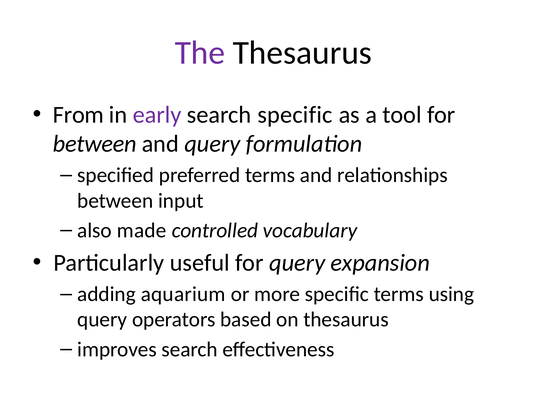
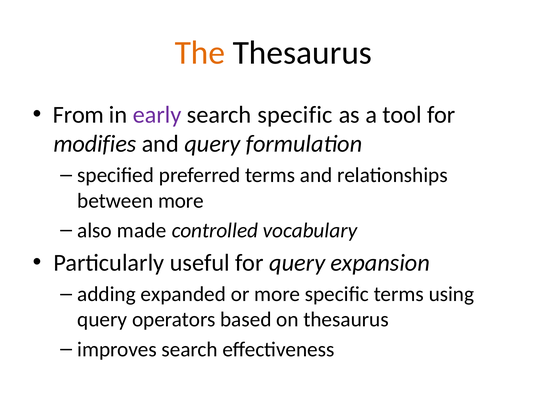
The colour: purple -> orange (200, 53)
between: between -> modifies (95, 144)
between input: input -> more (181, 201)
aquarium: aquarium -> expanded (183, 294)
